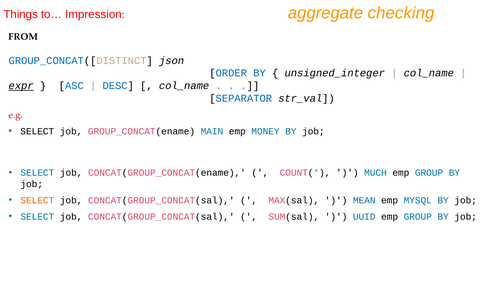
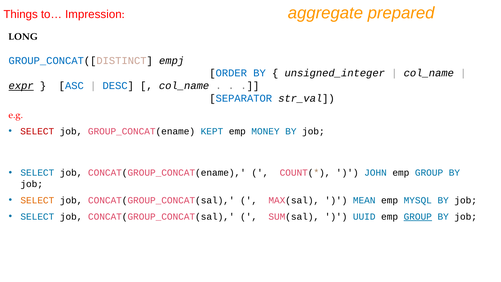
checking: checking -> prepared (401, 13)
FROM: FROM -> LONG (23, 37)
json: json -> empj (172, 61)
SELECT colour: black -> red (37, 131)
MAIN: MAIN -> KEPT (212, 131)
MUCH: MUCH -> JOHN (376, 173)
GROUP underline: none -> present (418, 217)
